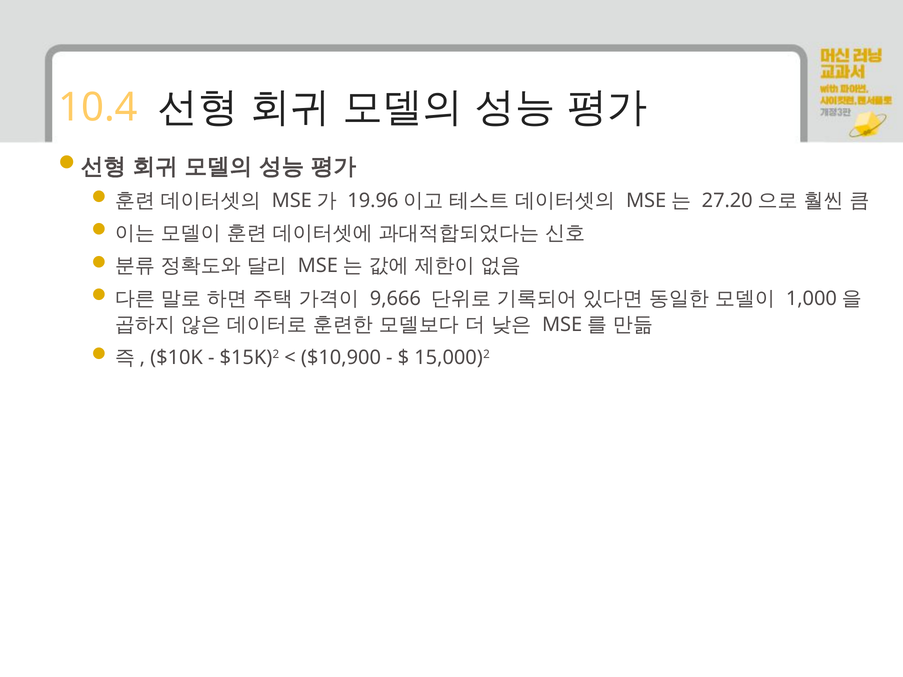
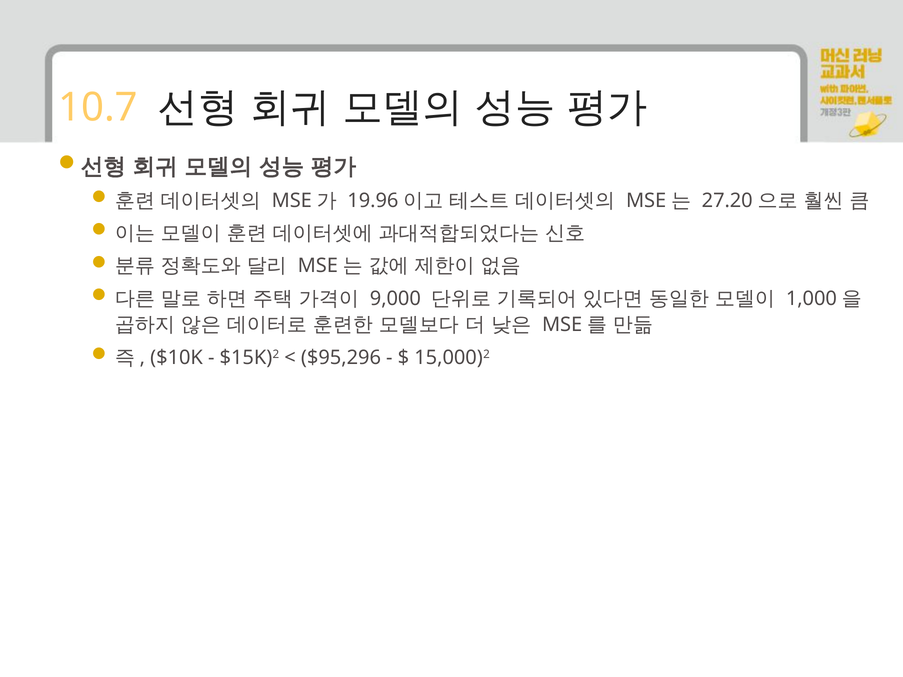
10.4: 10.4 -> 10.7 (98, 107)
9,666: 9,666 -> 9,000 (395, 299)
$10,900: $10,900 -> $95,296 (341, 358)
